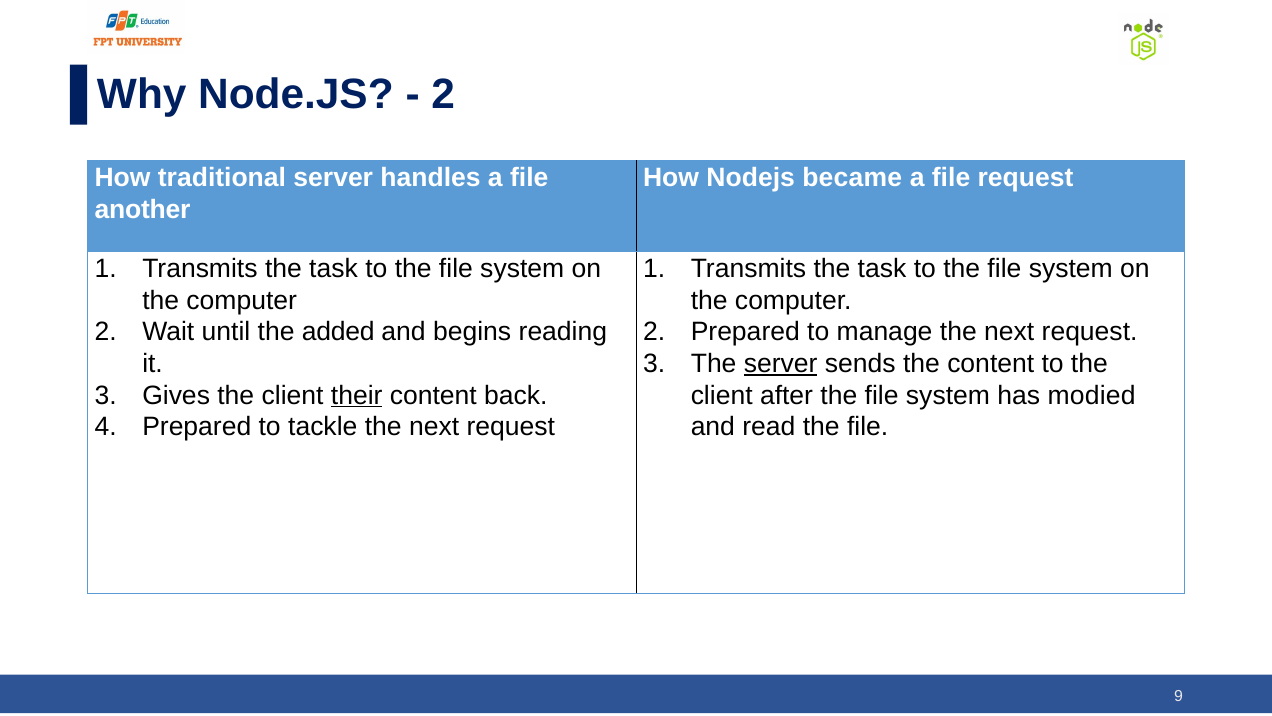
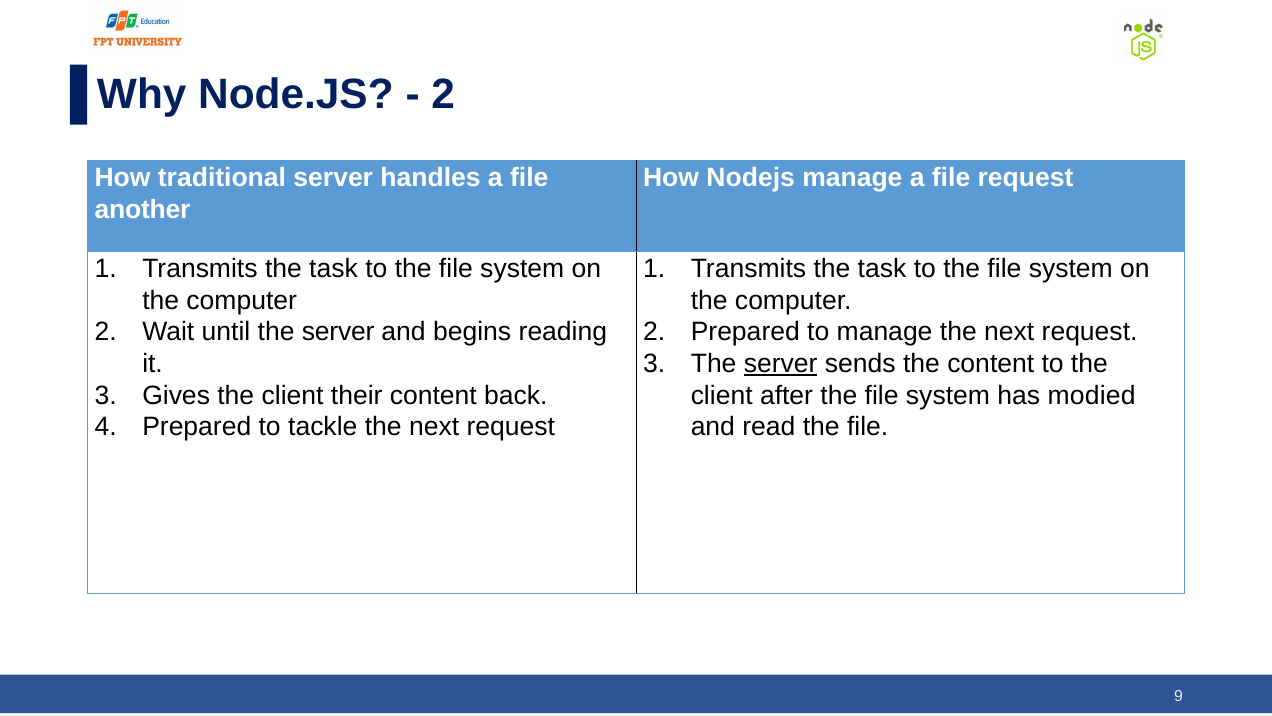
Nodejs became: became -> manage (852, 178)
until the added: added -> server (338, 332)
their underline: present -> none (357, 395)
